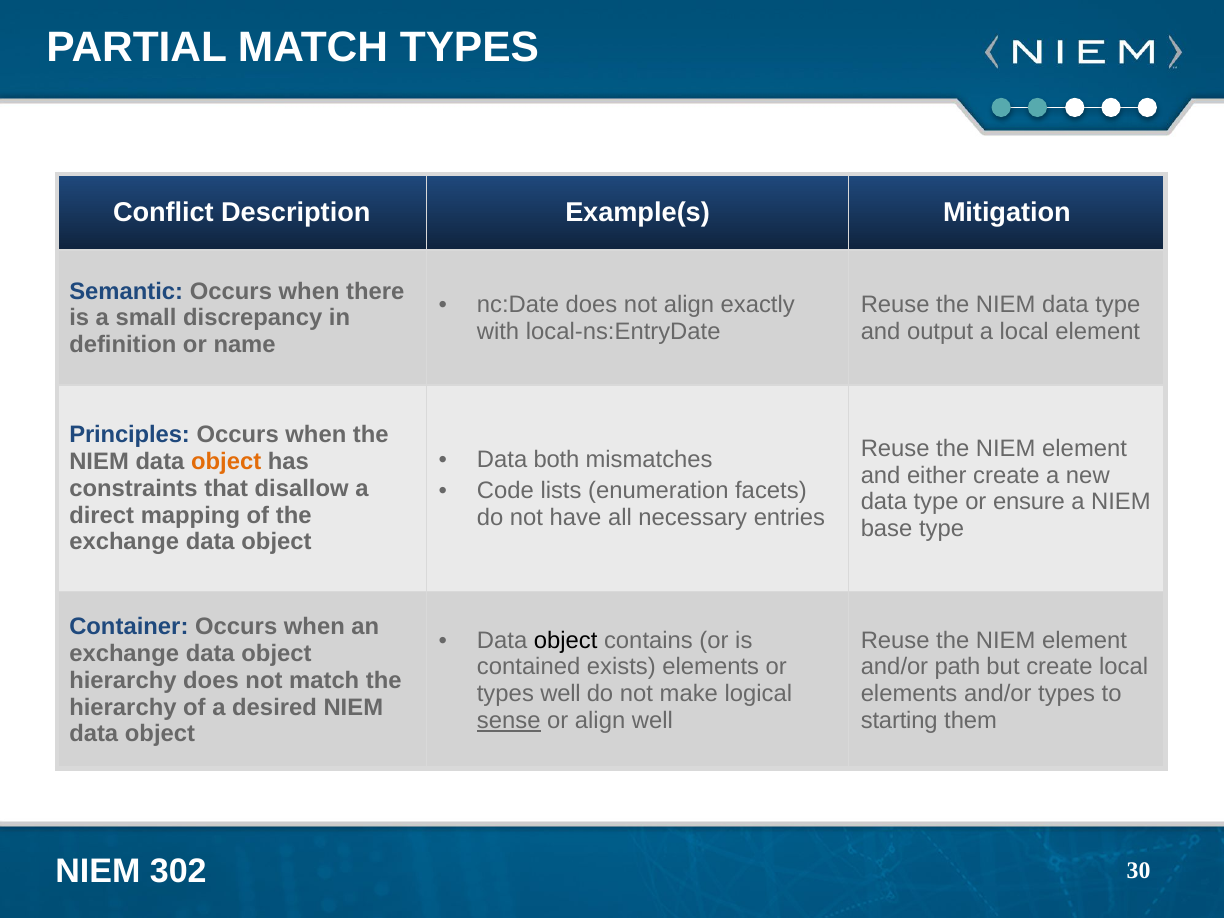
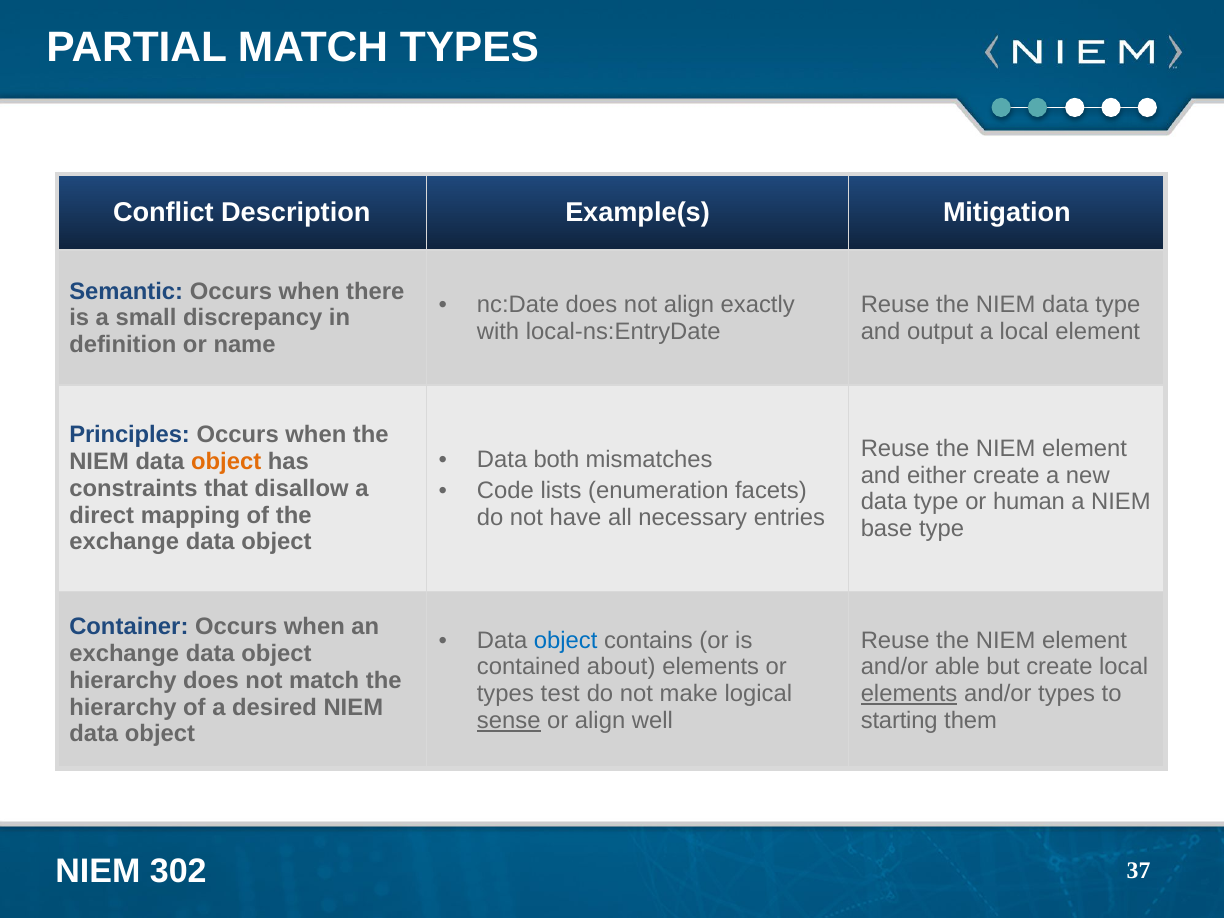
ensure: ensure -> human (1029, 502)
object colour: black -> blue (566, 640)
exists: exists -> about (621, 667)
path: path -> able (957, 667)
types well: well -> test (560, 694)
elements underline: none -> present (909, 694)
30: 30 -> 37 (1139, 871)
